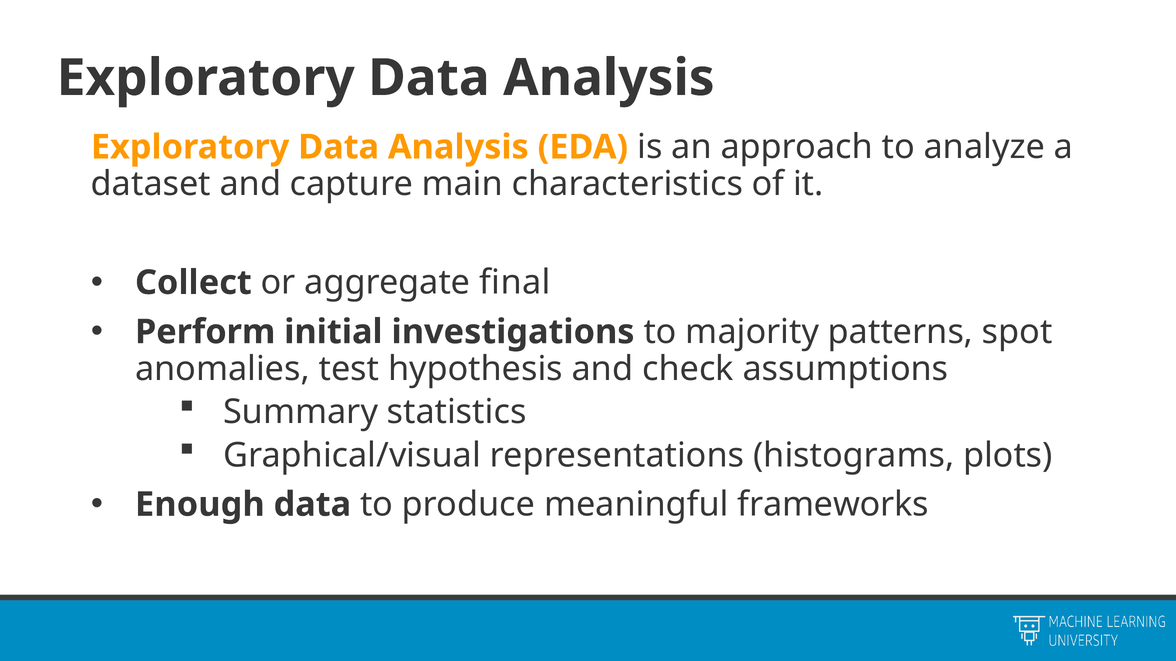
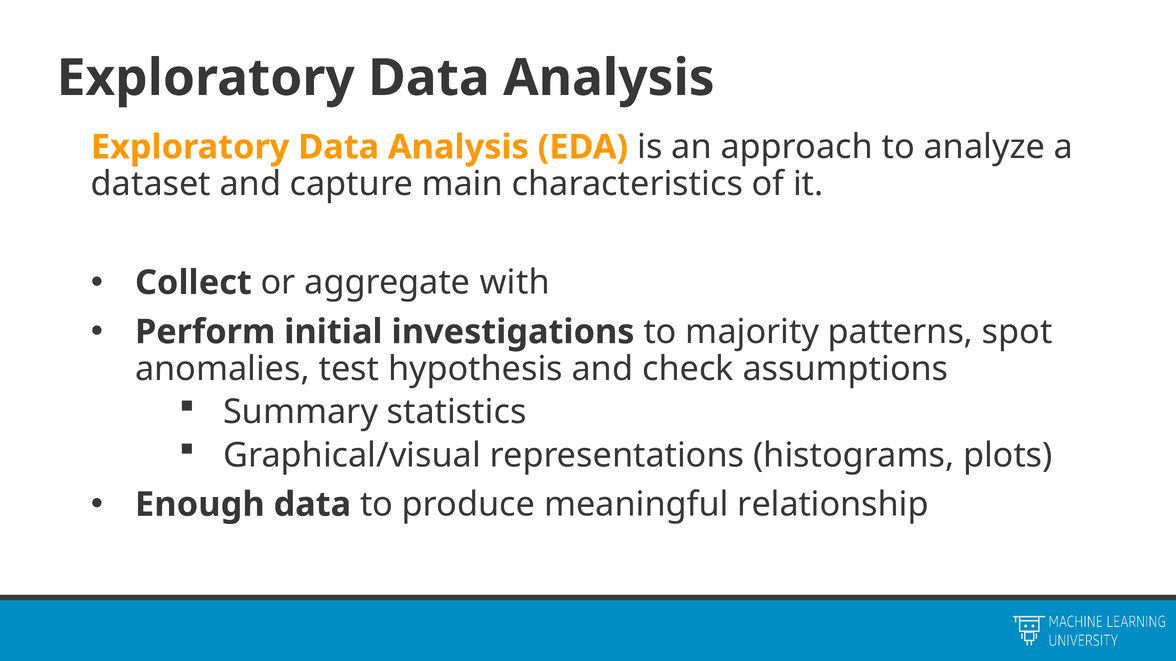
final: final -> with (515, 283)
frameworks: frameworks -> relationship (833, 505)
